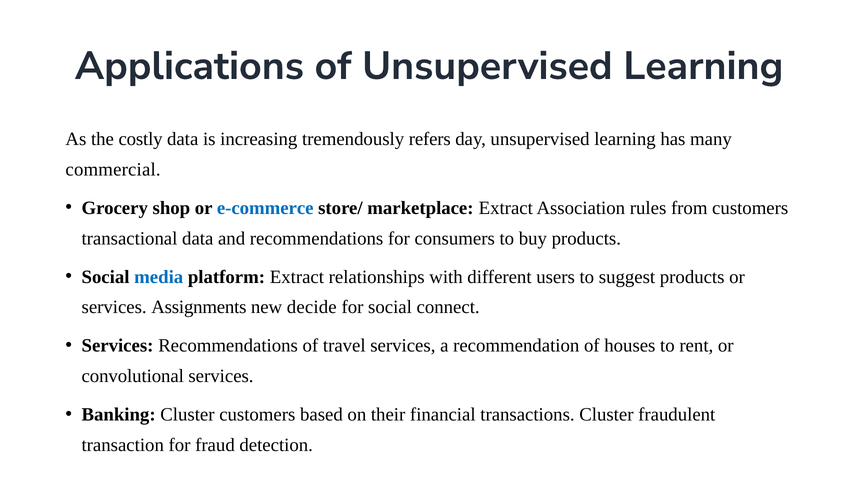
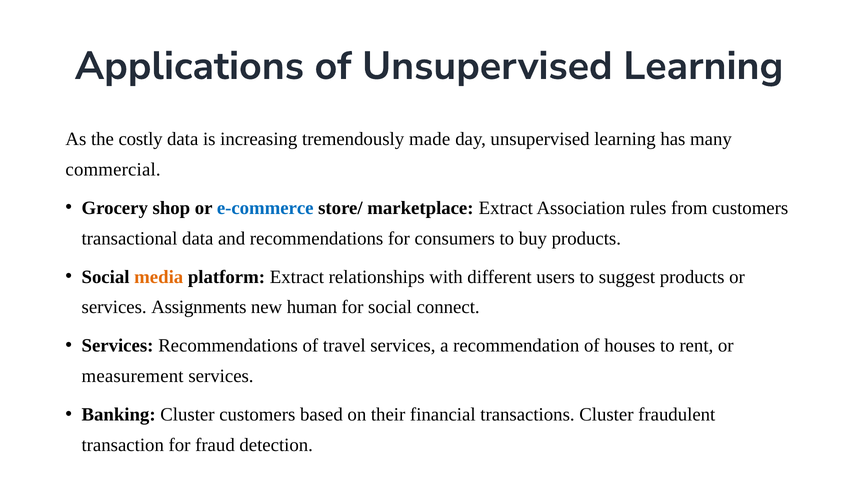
refers: refers -> made (430, 139)
media colour: blue -> orange (159, 277)
decide: decide -> human (312, 307)
convolutional: convolutional -> measurement (133, 376)
